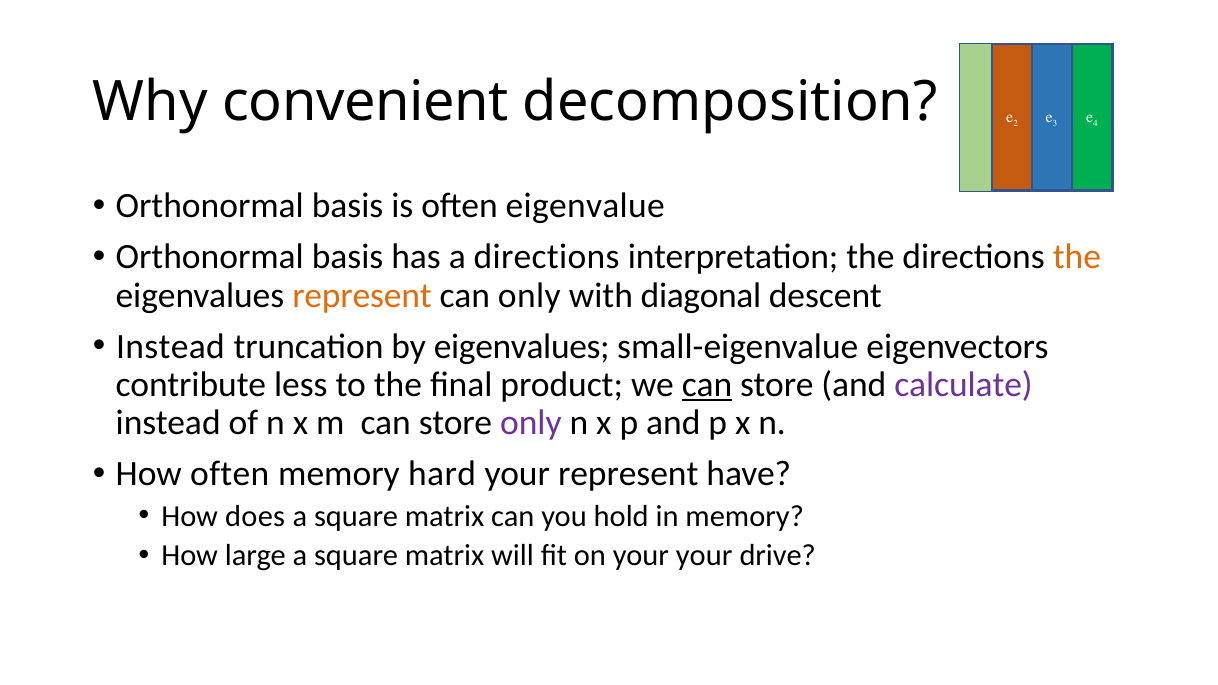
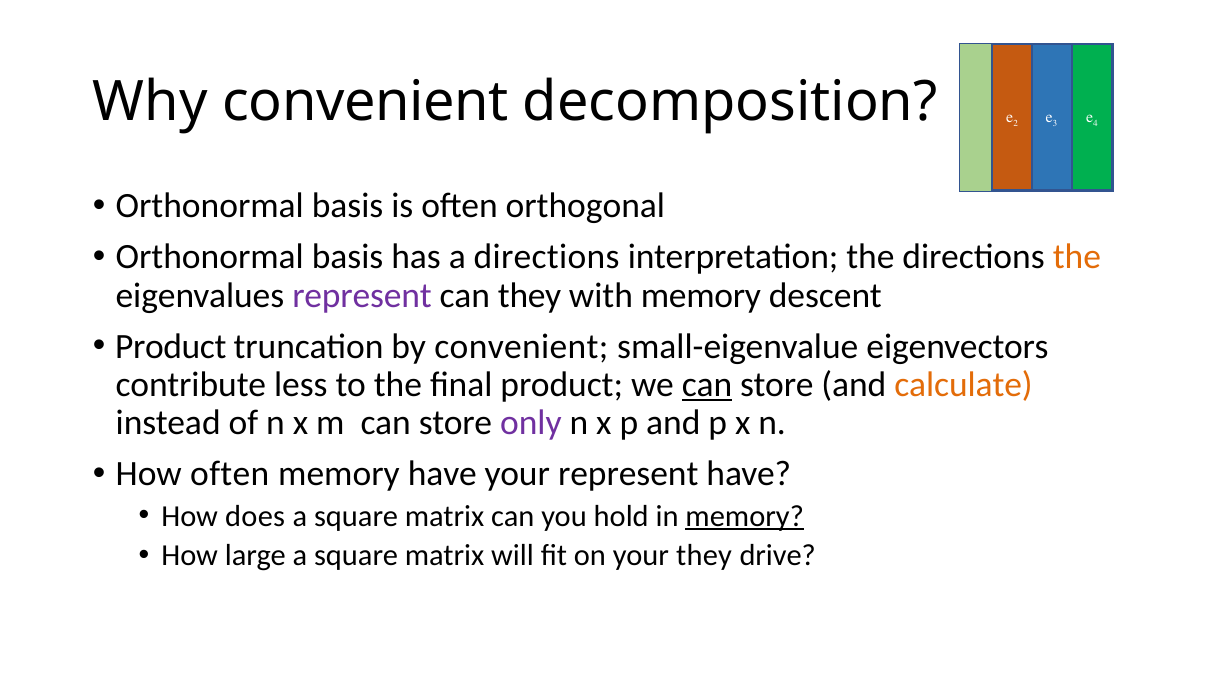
eigenvalue: eigenvalue -> orthogonal (585, 206)
represent colour: orange -> purple (362, 295)
can only: only -> they (530, 295)
with diagonal: diagonal -> memory (701, 295)
Instead: Instead -> Product (171, 346)
by eigenvalues: eigenvalues -> convenient (521, 346)
calculate colour: purple -> orange (963, 385)
memory hard: hard -> have (442, 474)
memory underline: none -> present (745, 516)
your your: your -> they (704, 555)
